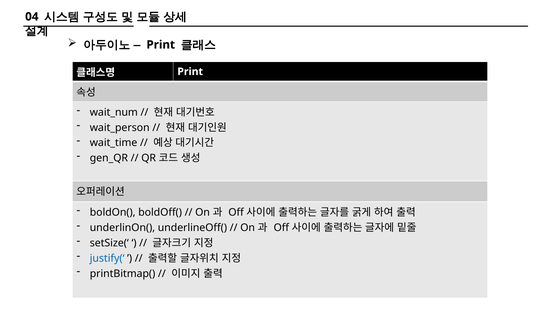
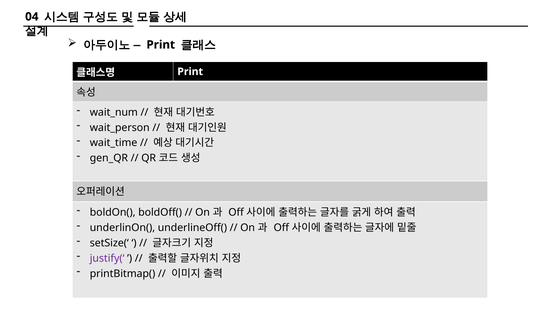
justify(‘ colour: blue -> purple (107, 258)
